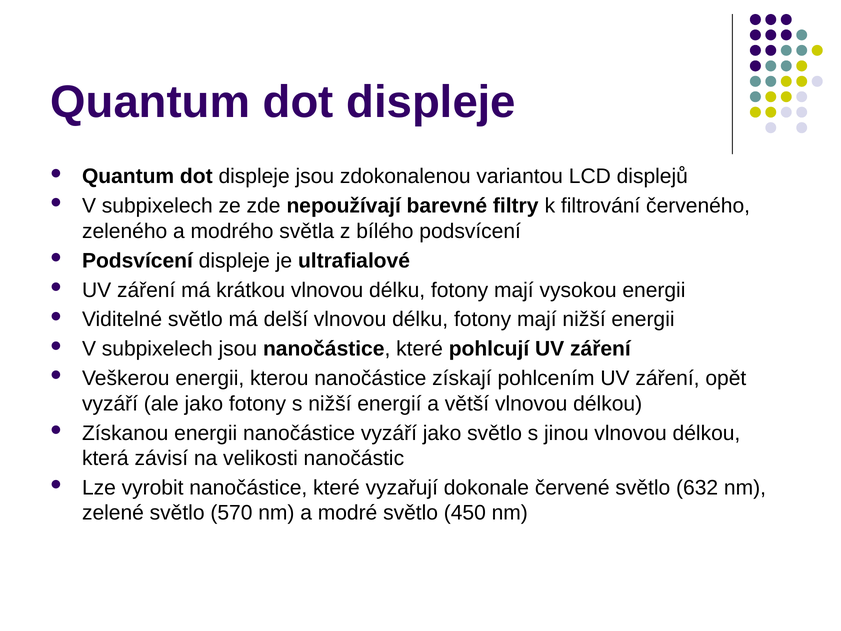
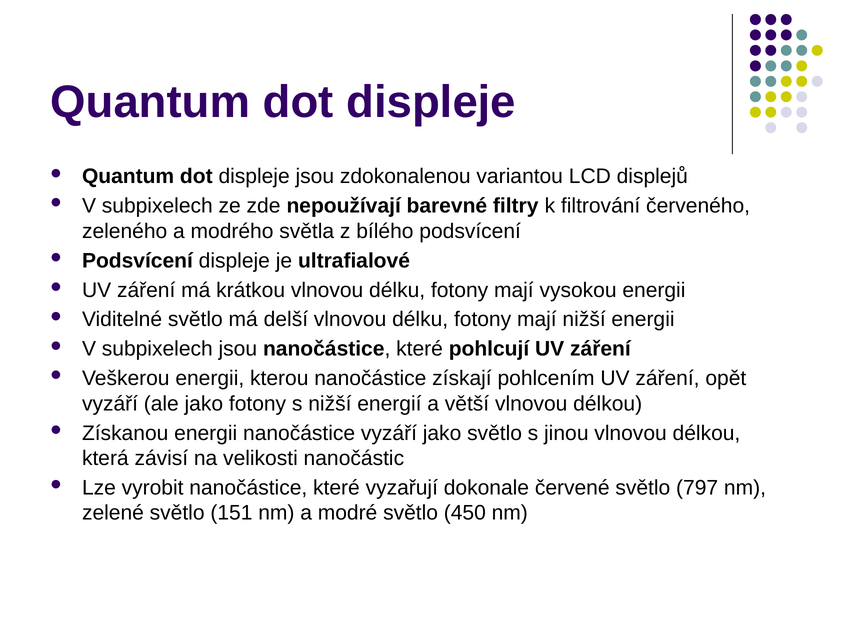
632: 632 -> 797 (697, 488)
570: 570 -> 151 (231, 513)
